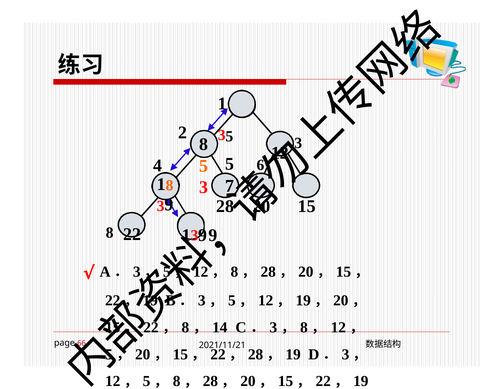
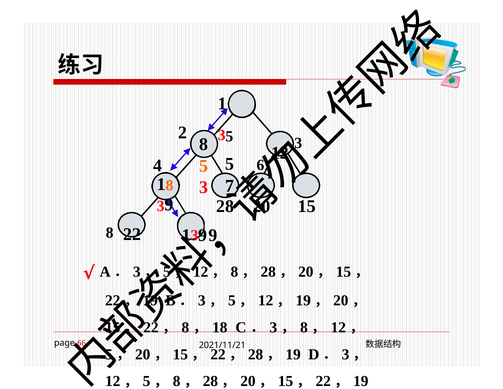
14: 14 -> 18 (220, 327)
